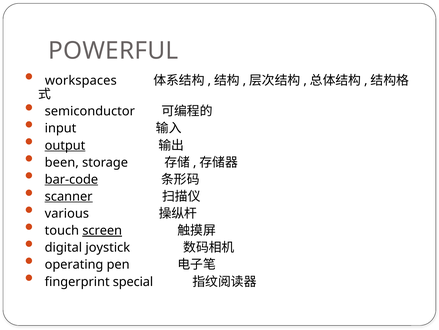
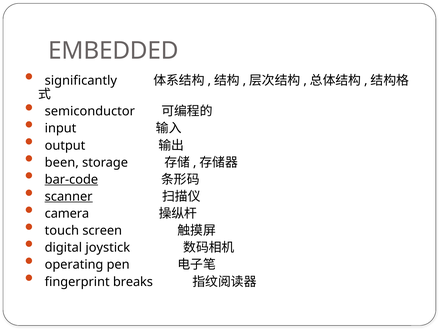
POWERFUL: POWERFUL -> EMBEDDED (113, 51)
workspaces: workspaces -> significantly (81, 80)
output underline: present -> none (65, 145)
various: various -> camera (67, 213)
screen underline: present -> none (102, 230)
special: special -> breaks (133, 281)
